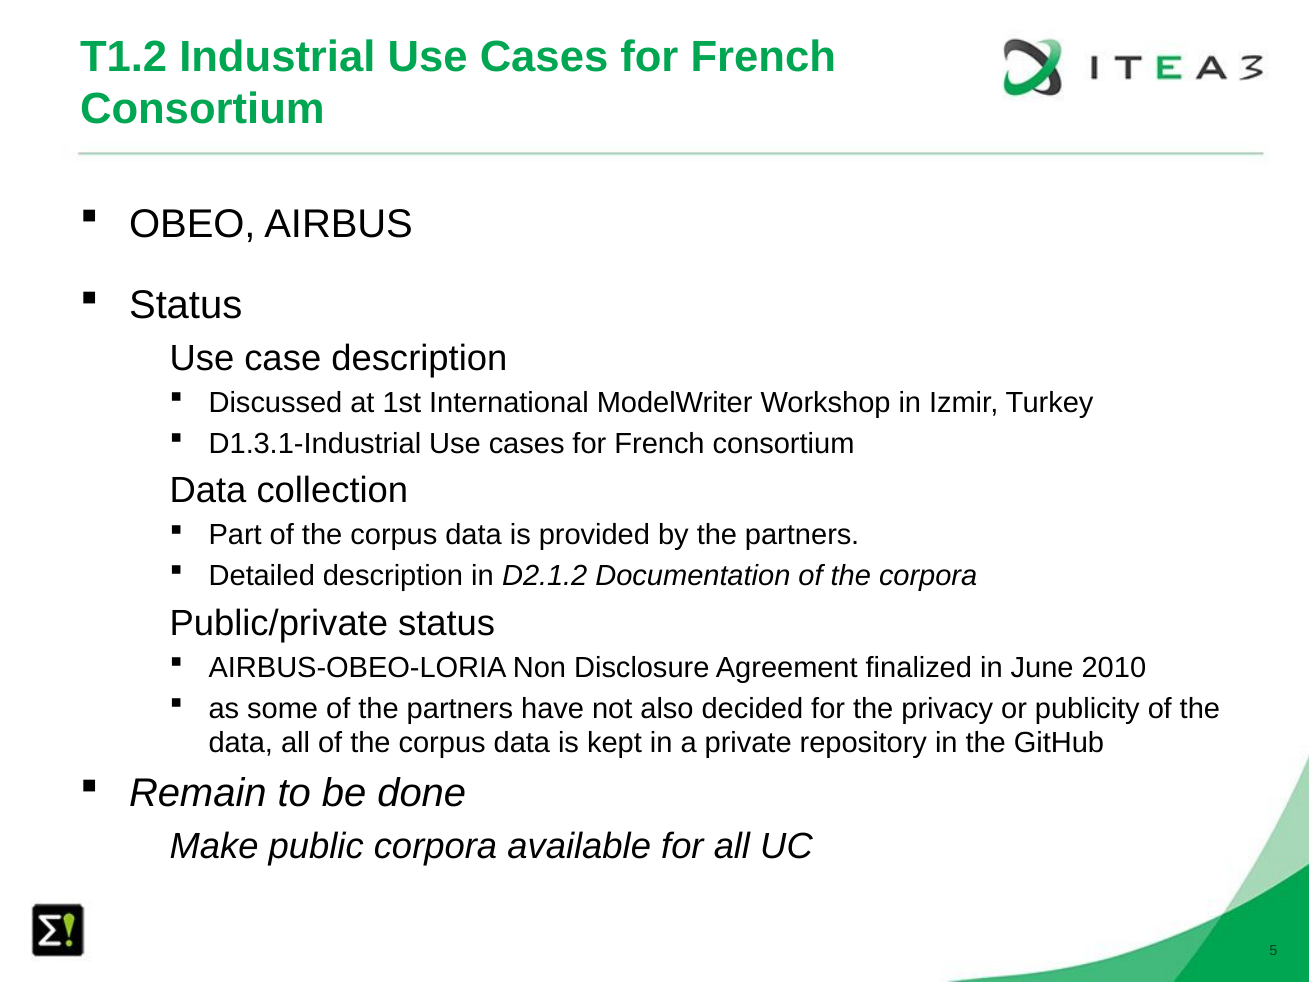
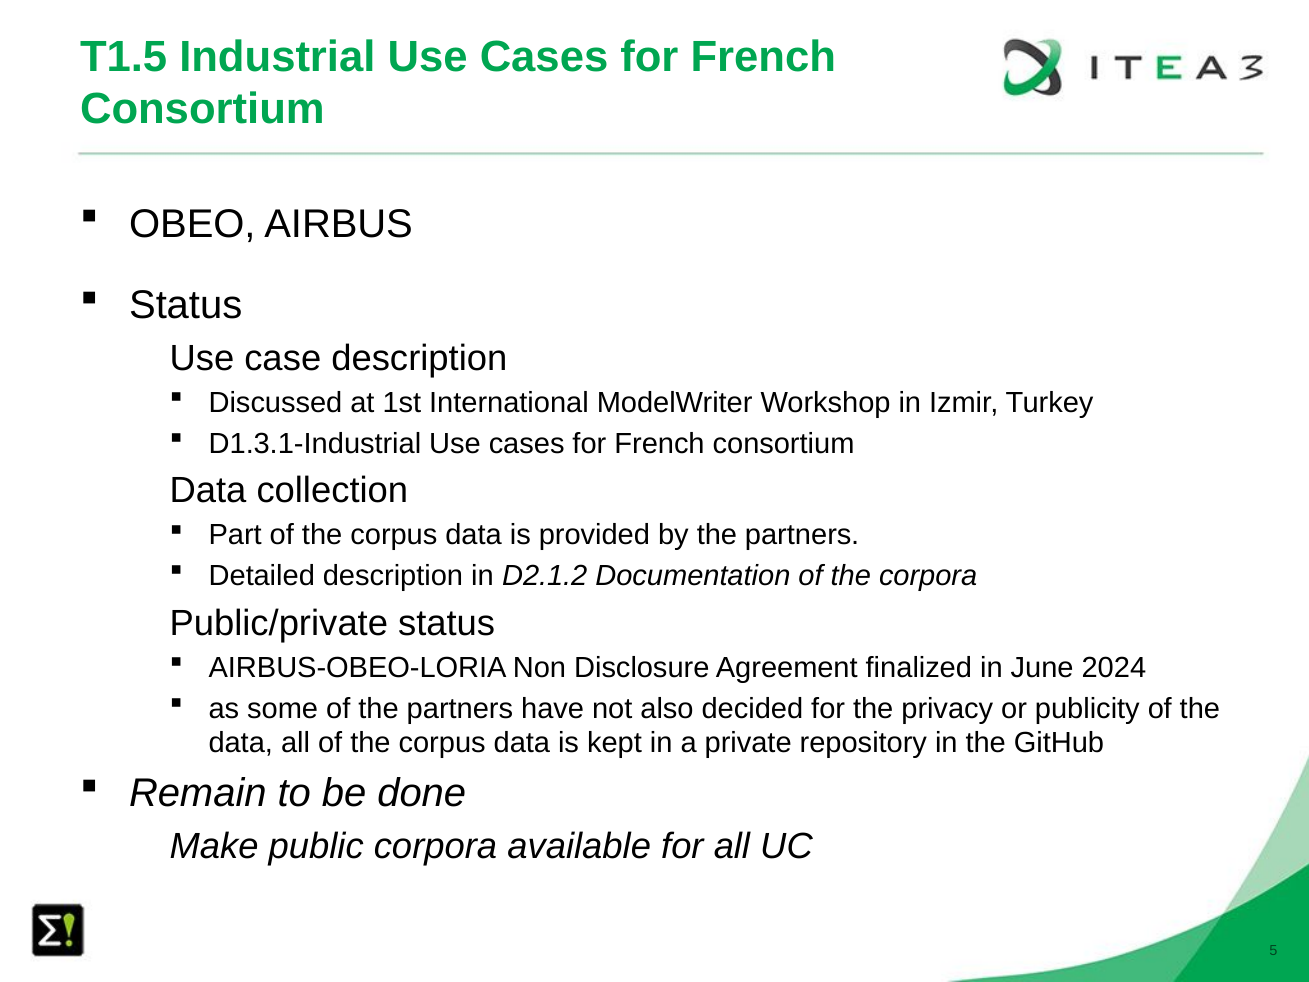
T1.2: T1.2 -> T1.5 (124, 57)
2010: 2010 -> 2024 (1114, 668)
